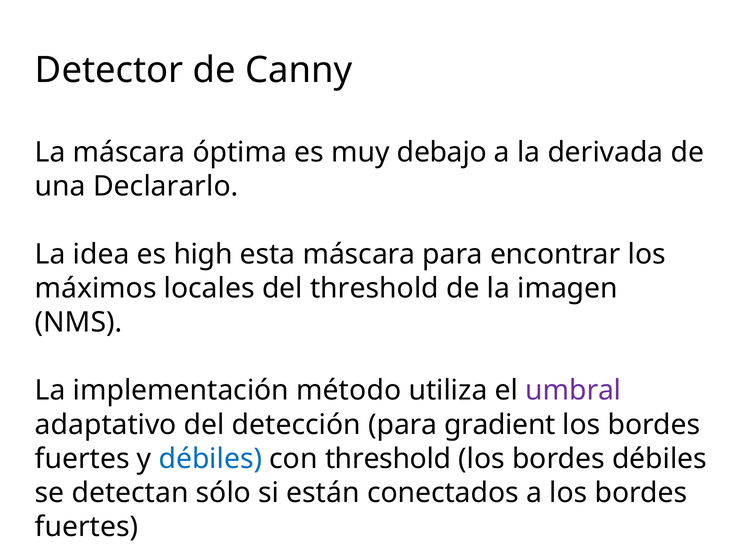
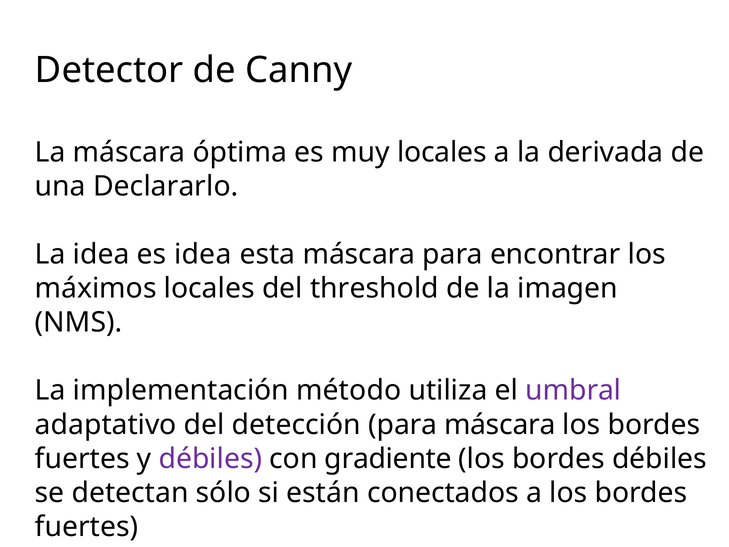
muy debajo: debajo -> locales (442, 152)
es high: high -> idea (203, 254)
para gradient: gradient -> máscara (500, 424)
débiles colour: blue -> purple (210, 458)
con threshold: threshold -> gradiente (388, 458)
